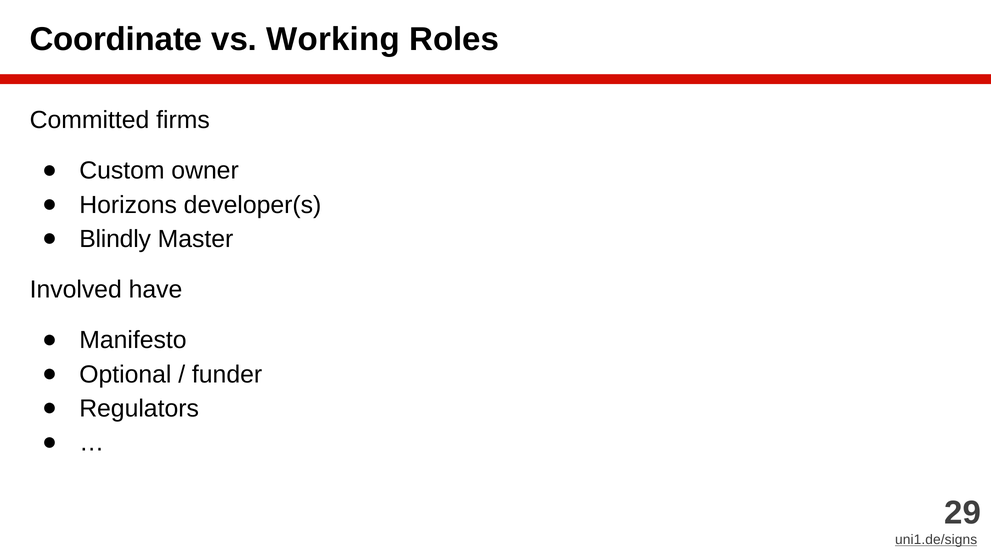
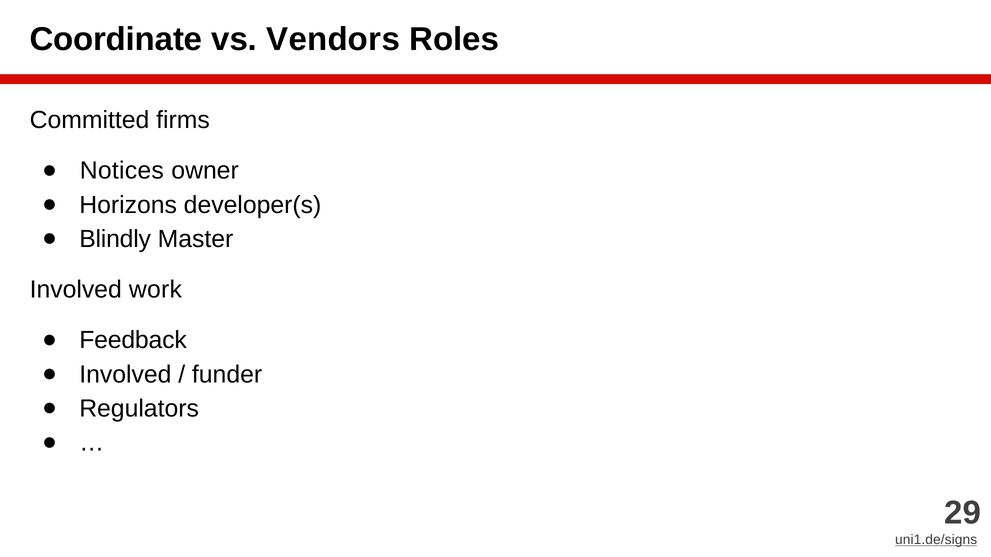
Working: Working -> Vendors (333, 39)
Custom: Custom -> Notices (122, 171)
have: have -> work (155, 290)
Manifesto: Manifesto -> Feedback (133, 341)
Optional: Optional -> Involved (125, 375)
